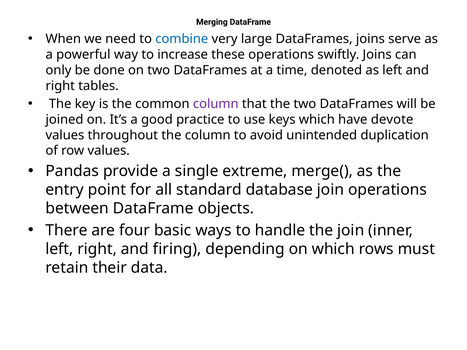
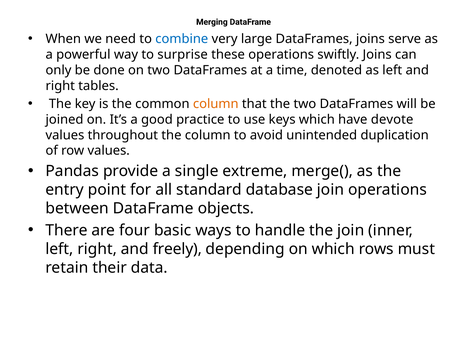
increase: increase -> surprise (183, 55)
column colour: purple -> orange (216, 104)
firing: firing -> freely (177, 249)
